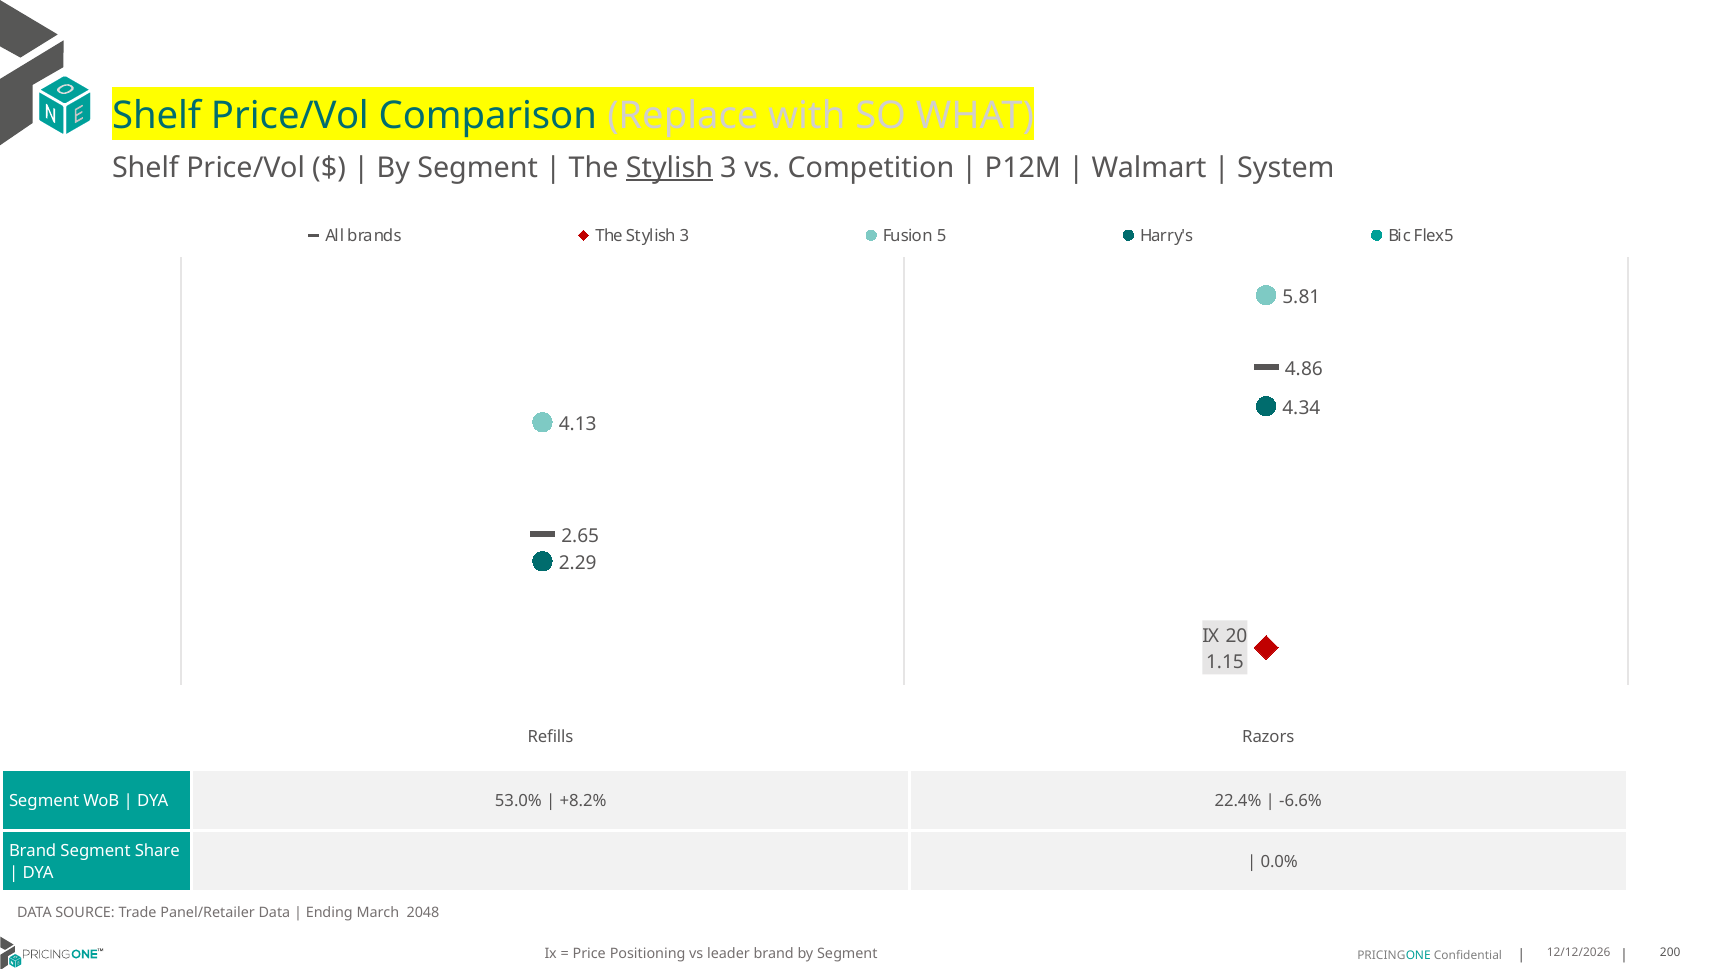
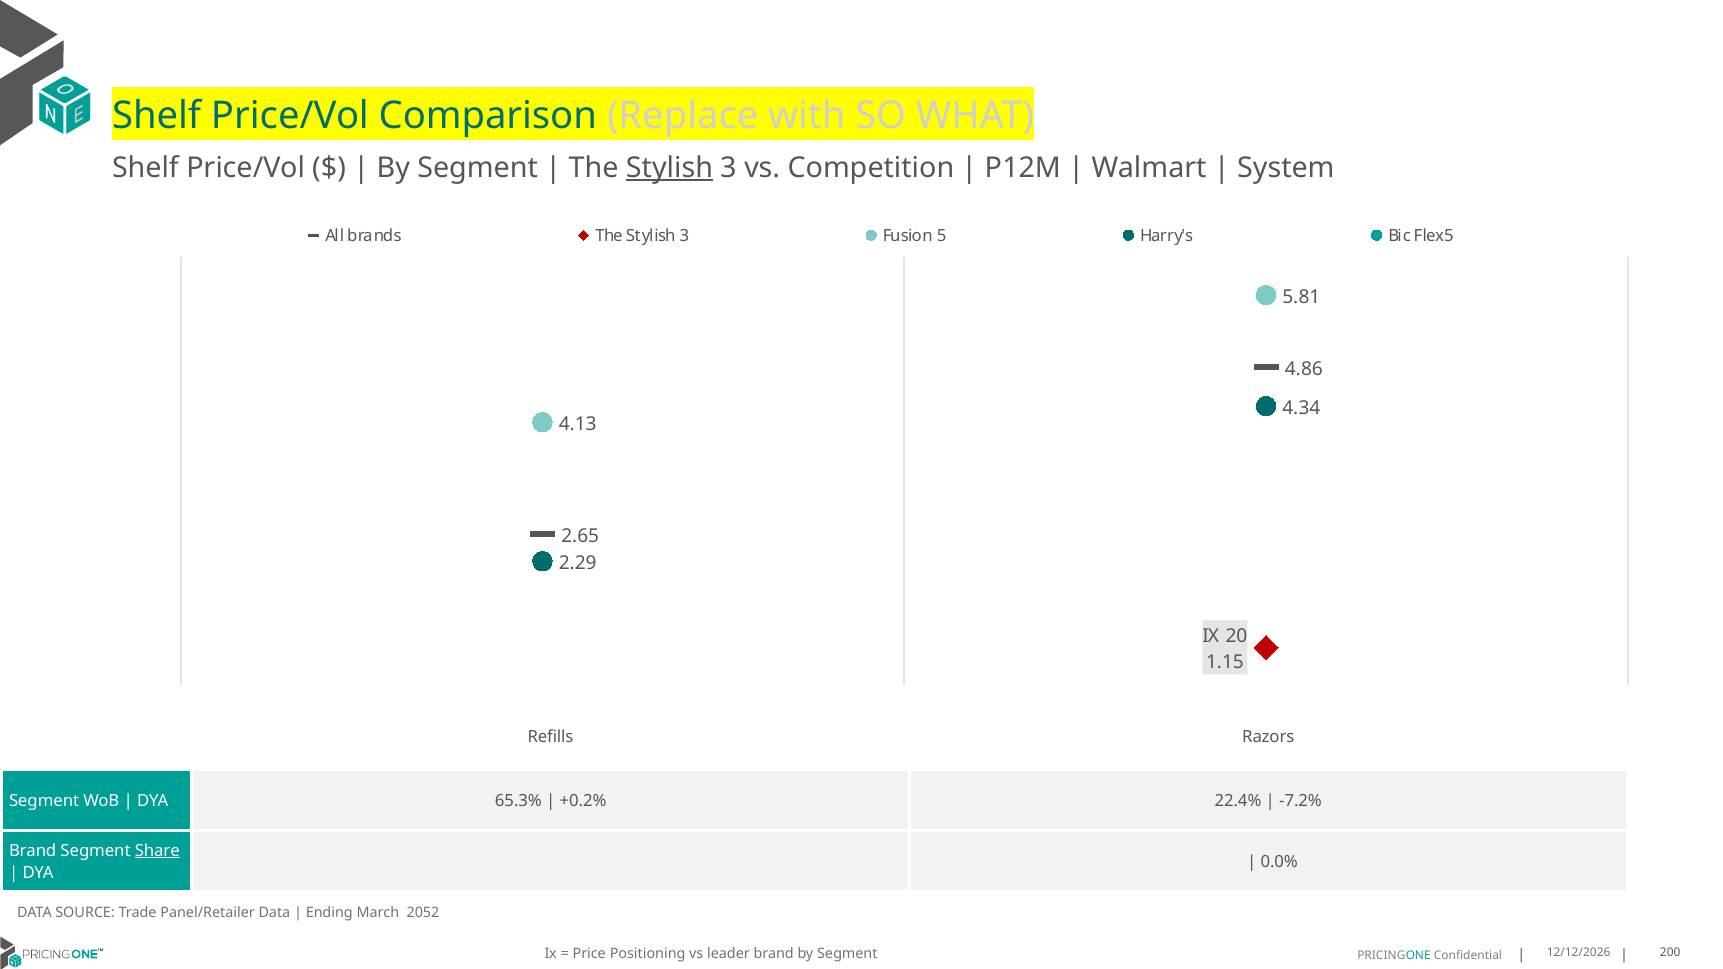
53.0%: 53.0% -> 65.3% (518, 801)
+8.2%: +8.2% -> +0.2% (583, 801)
-6.6%: -6.6% -> -7.2% (1301, 801)
Share underline: none -> present (157, 851)
2048: 2048 -> 2052 (423, 913)
